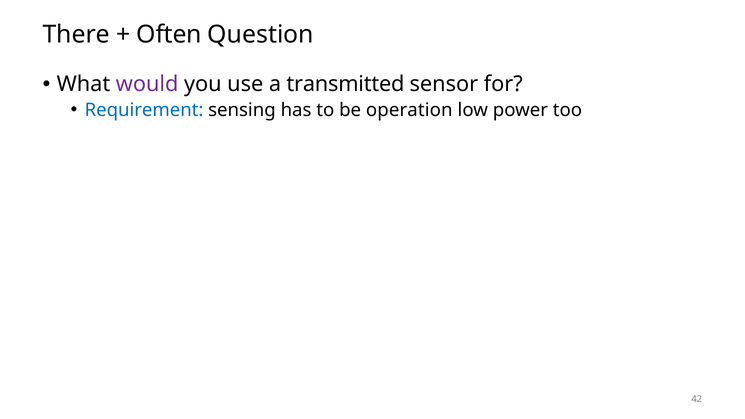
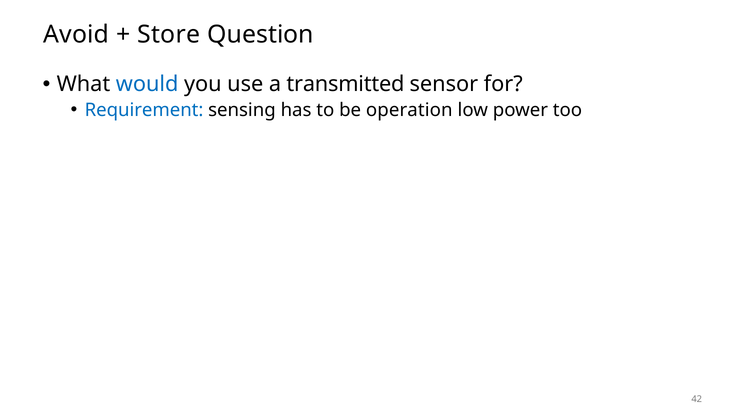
There: There -> Avoid (76, 35)
Often: Often -> Store (169, 35)
would colour: purple -> blue (147, 84)
